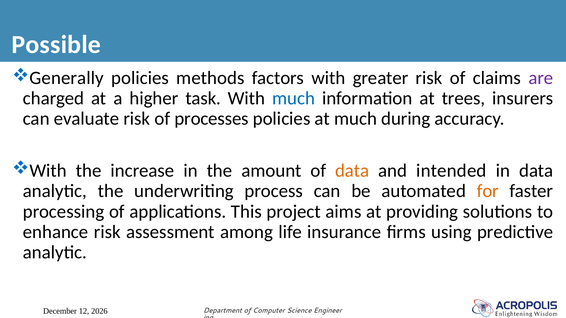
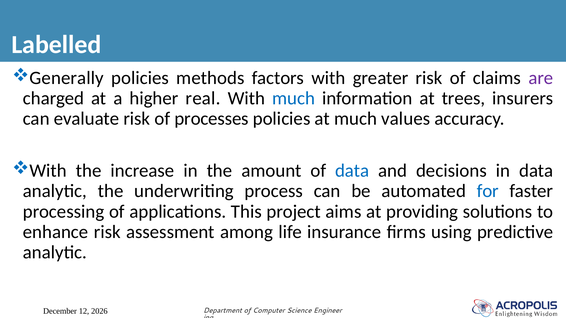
Possible: Possible -> Labelled (56, 45)
task: task -> real (203, 98)
during: during -> values (406, 119)
data colour: orange -> blue (352, 171)
intended: intended -> decisions (451, 171)
for colour: orange -> blue (488, 191)
